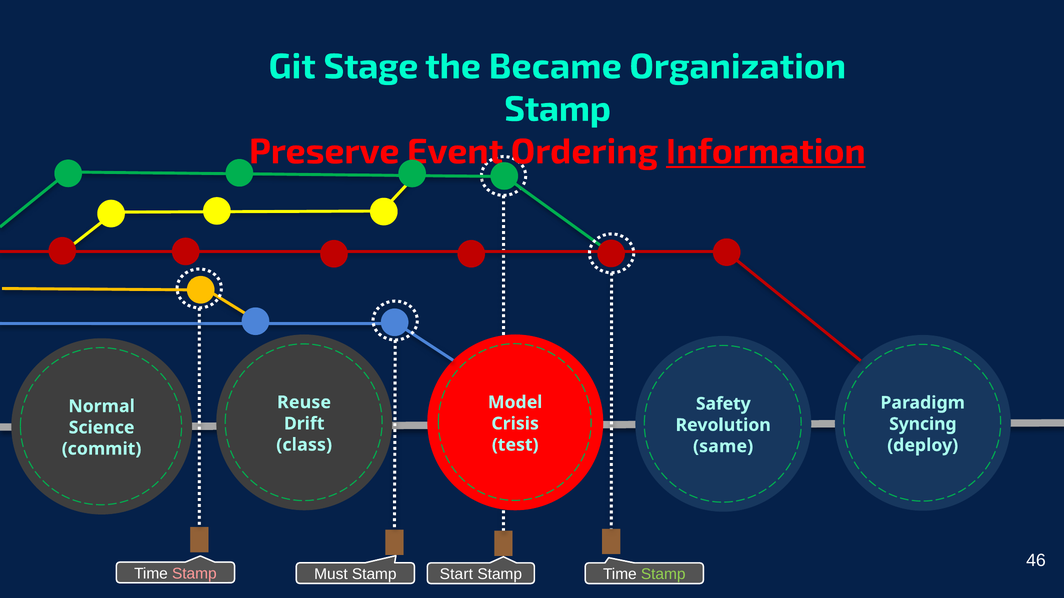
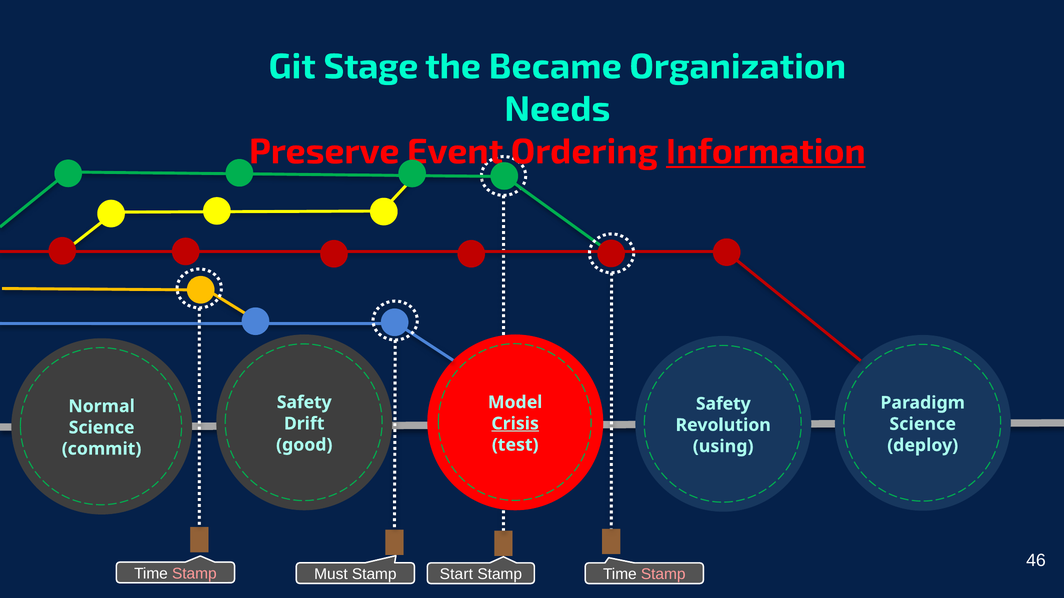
Stamp: Stamp -> Needs (557, 109)
Reuse: Reuse -> Safety (304, 403)
Crisis underline: none -> present (515, 424)
Syncing: Syncing -> Science (923, 424)
class: class -> good (304, 445)
same: same -> using (723, 447)
Stamp colour: light green -> pink (663, 575)
